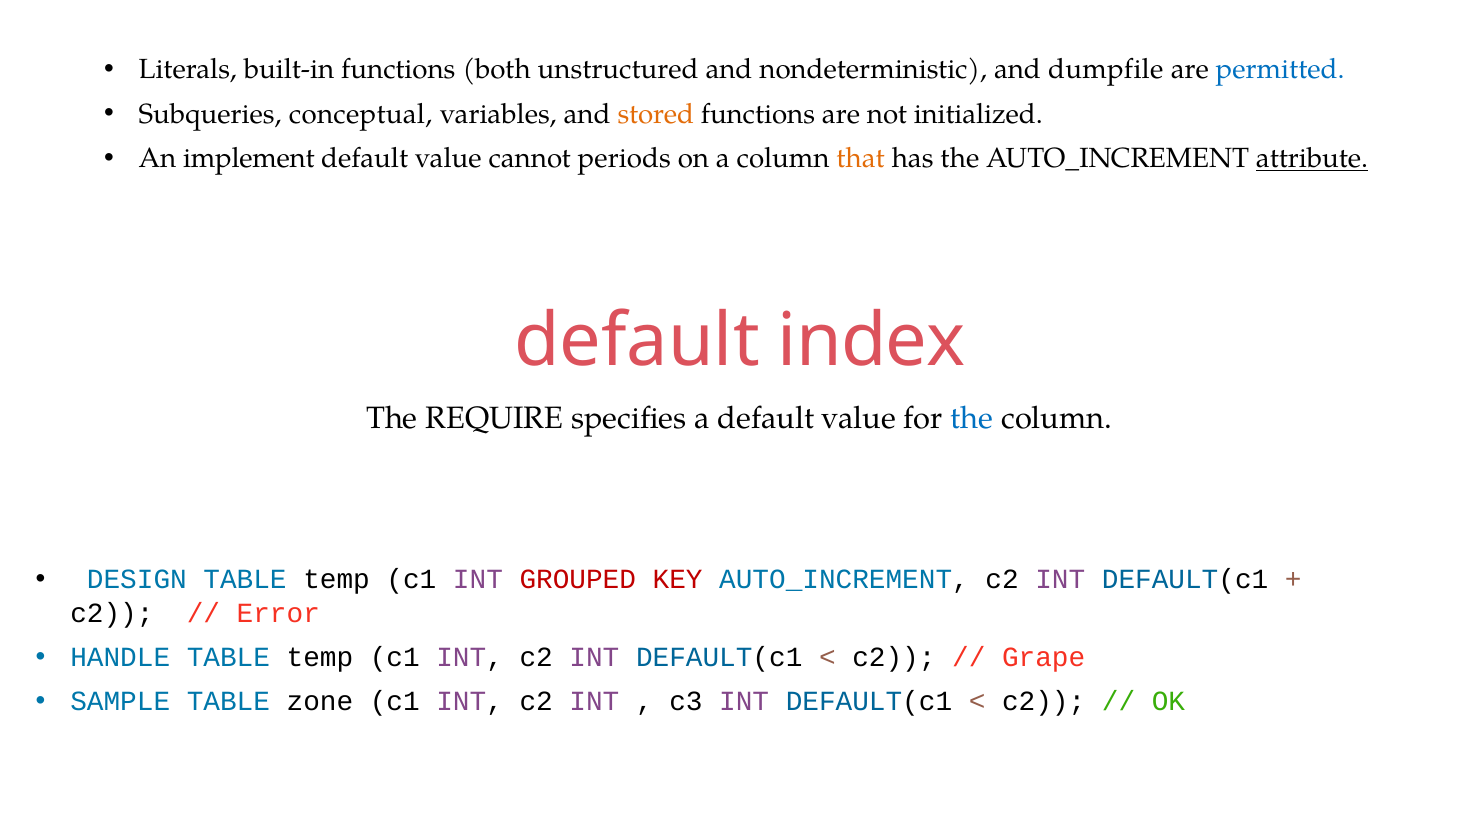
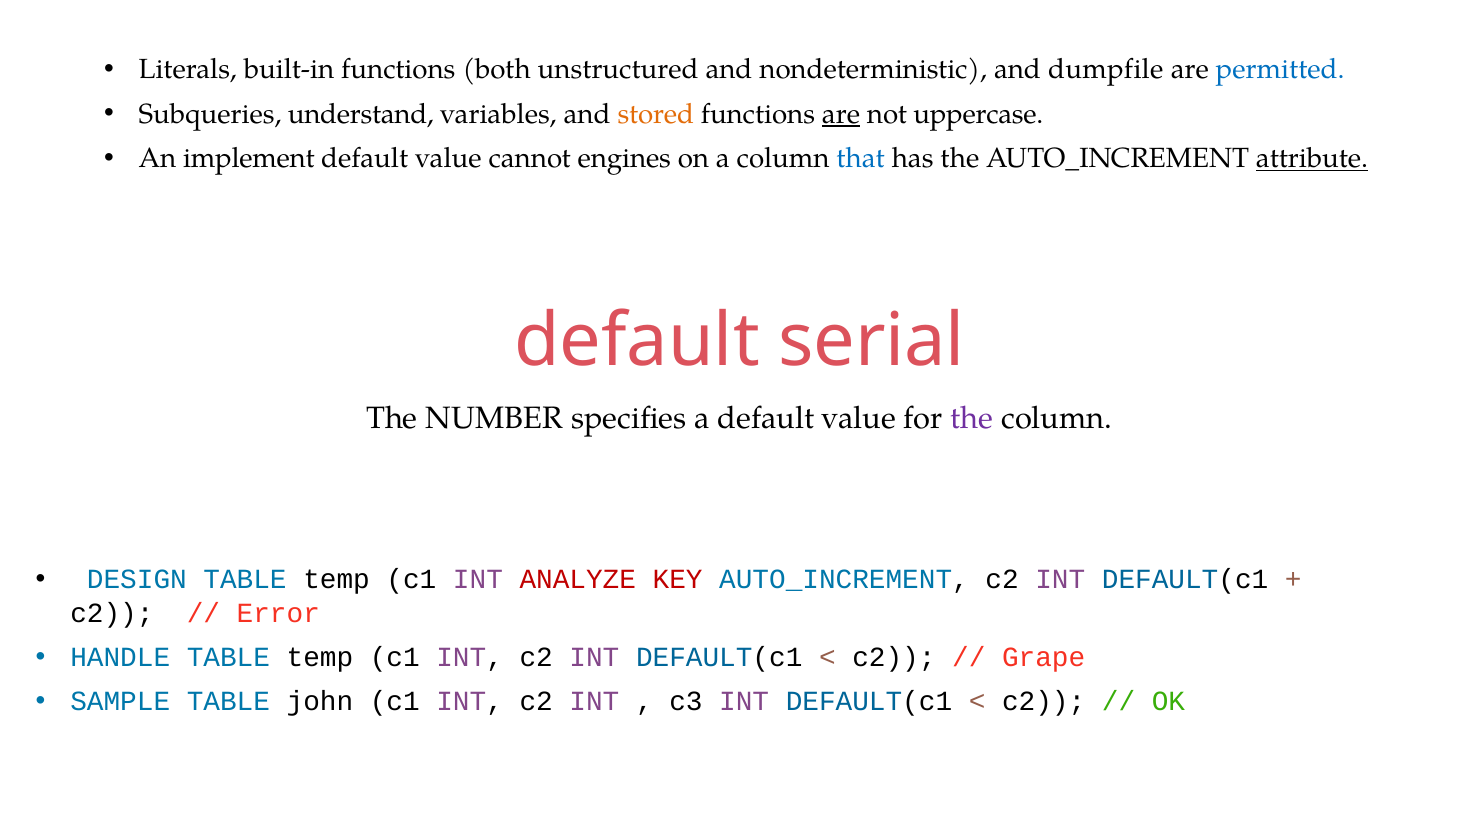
conceptual: conceptual -> understand (361, 114)
are underline: none -> present (841, 114)
initialized: initialized -> uppercase (978, 114)
periods: periods -> engines (624, 158)
that colour: orange -> blue (861, 158)
index: index -> serial (872, 342)
REQUIRE: REQUIRE -> NUMBER (494, 418)
the colour: blue -> purple (972, 418)
GROUPED: GROUPED -> ANALYZE (578, 580)
zone: zone -> john (320, 702)
